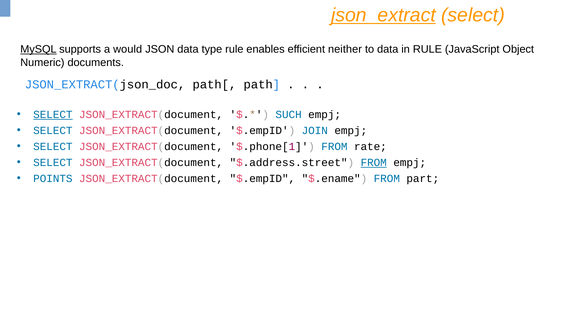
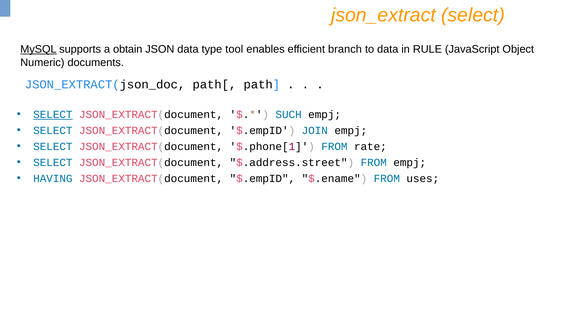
json_extract underline: present -> none (383, 15)
would: would -> obtain (128, 49)
type rule: rule -> tool (234, 49)
neither: neither -> branch (345, 49)
FROM underline: present -> none (374, 163)
POINTS: POINTS -> HAVING (53, 179)
part: part -> uses (423, 179)
